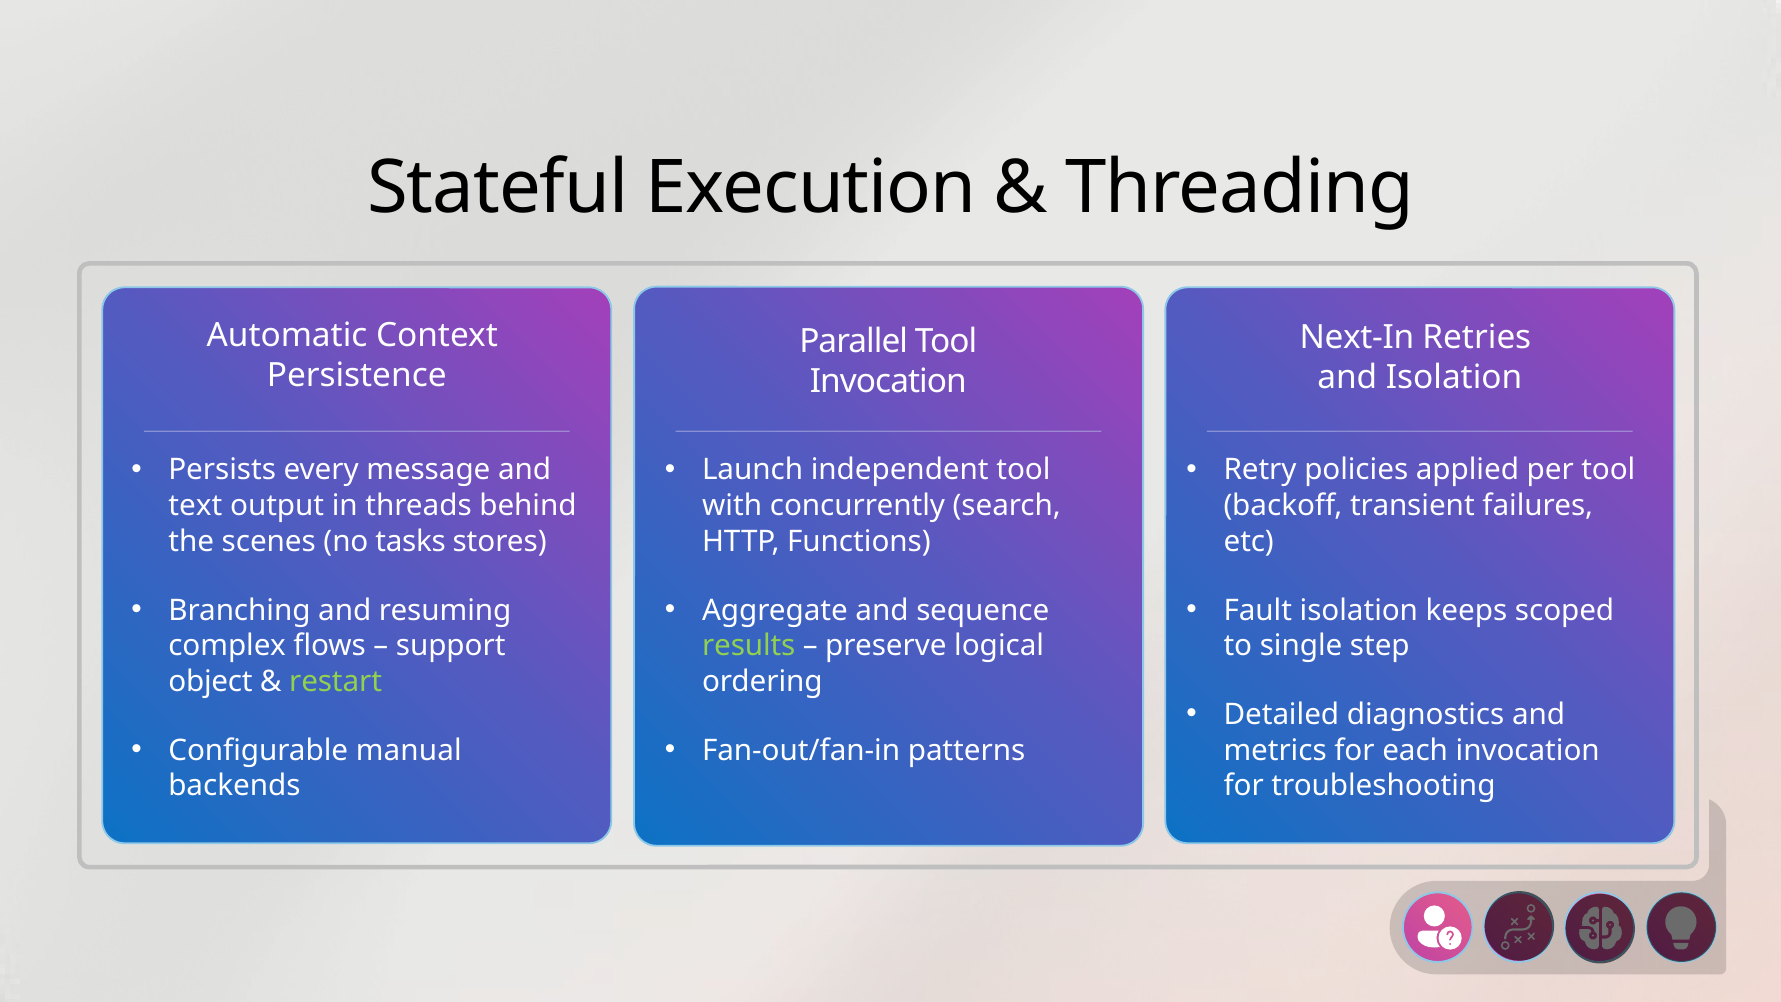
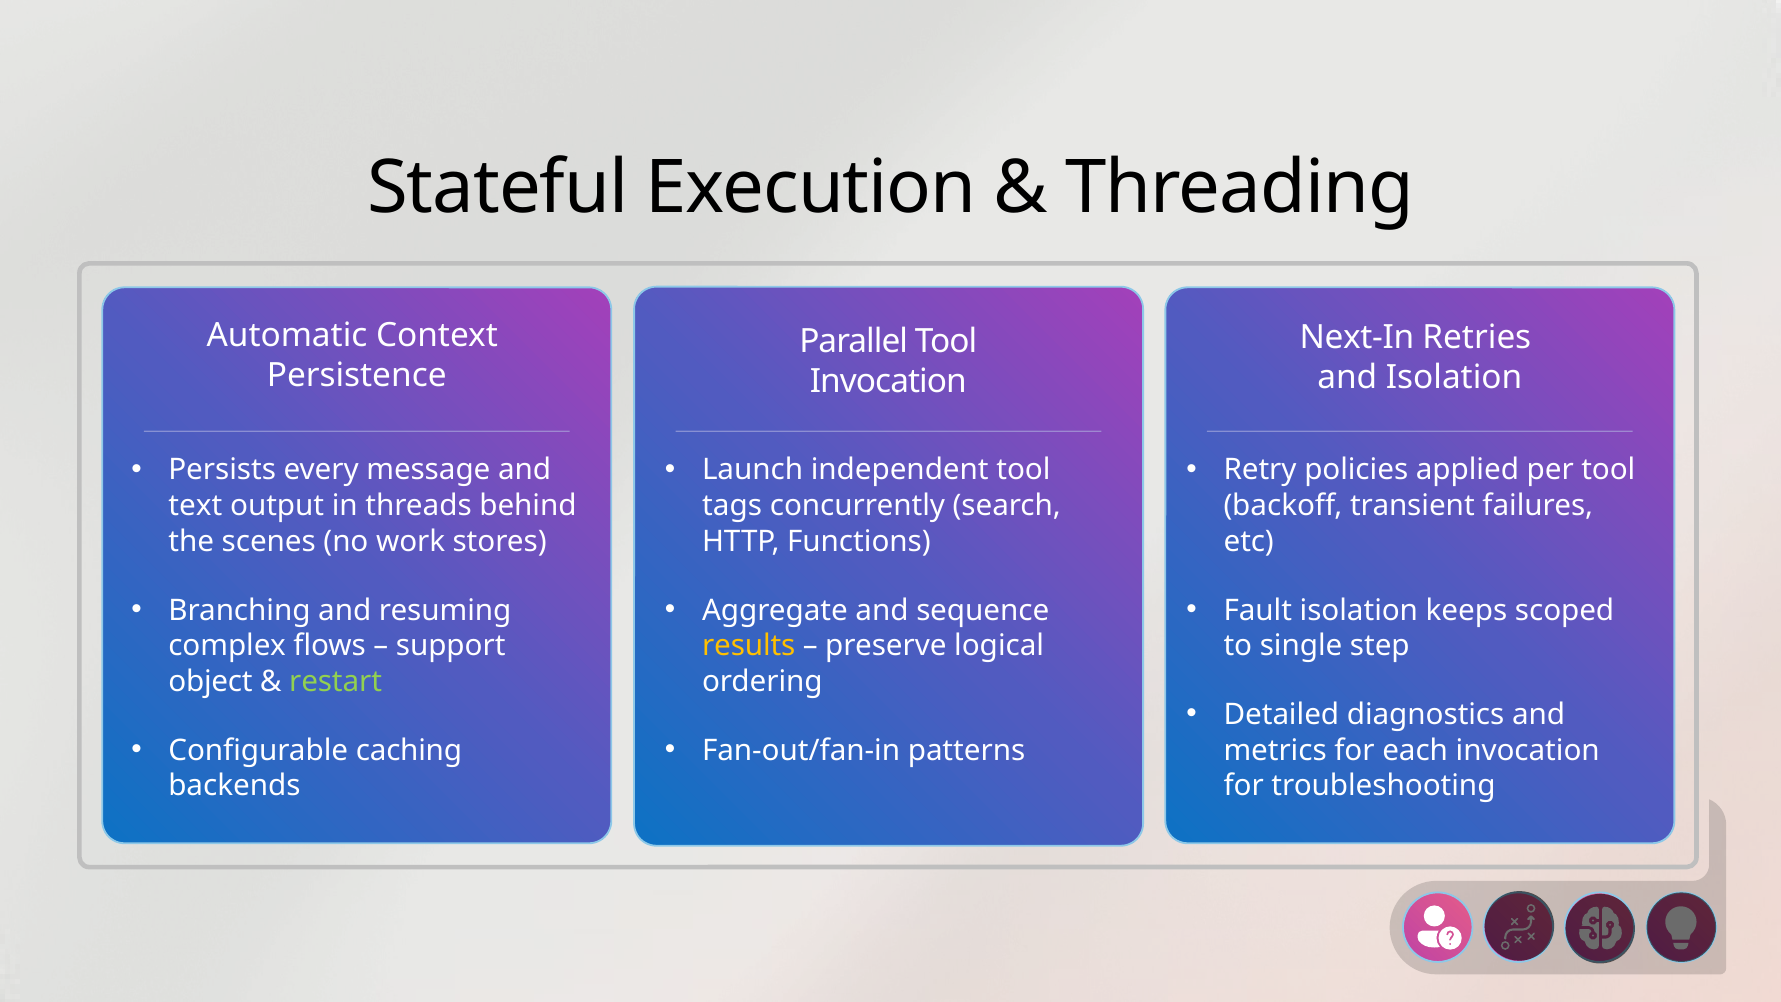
with: with -> tags (732, 506)
tasks: tasks -> work (411, 541)
results colour: light green -> yellow (749, 646)
manual: manual -> caching (409, 750)
